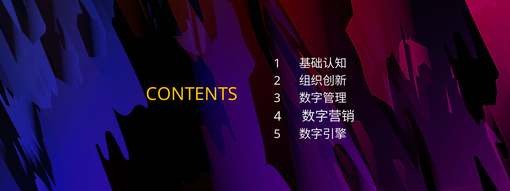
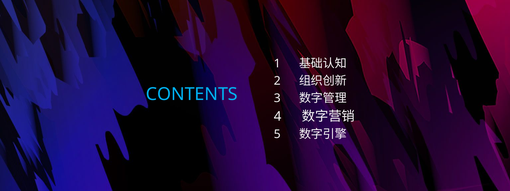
CONTENTS colour: yellow -> light blue (192, 94)
